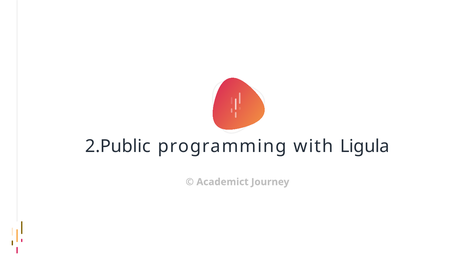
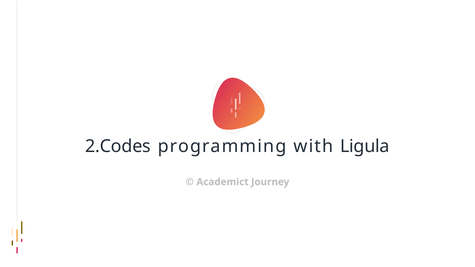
2.Public: 2.Public -> 2.Codes (118, 146)
